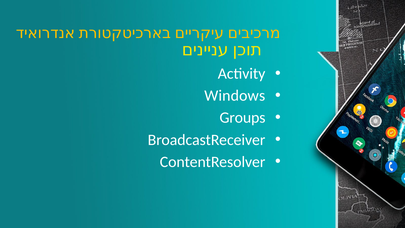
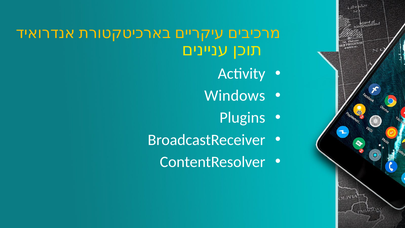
Groups: Groups -> Plugins (242, 118)
